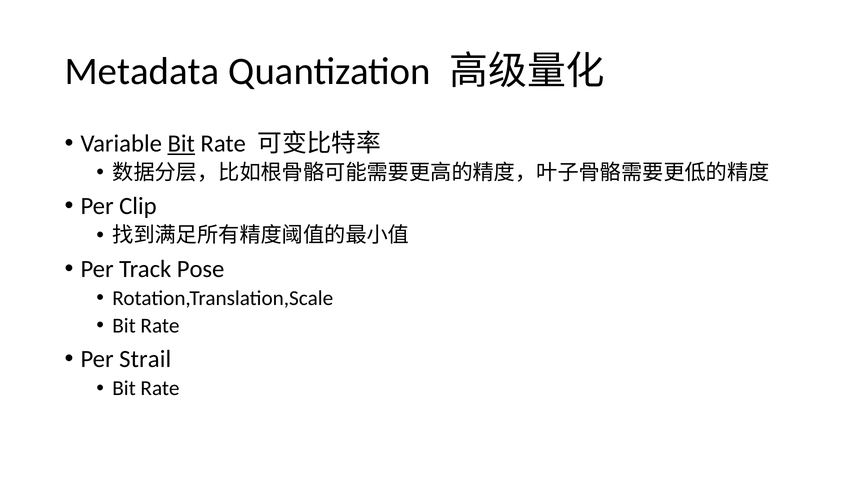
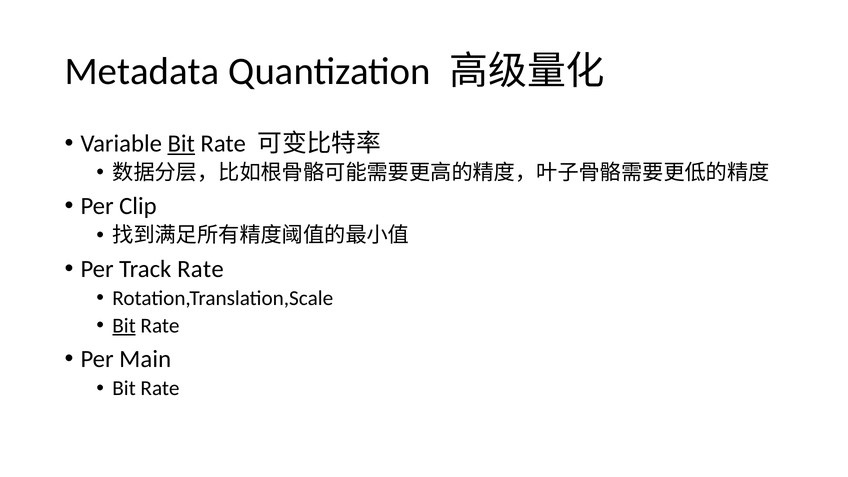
Track Pose: Pose -> Rate (200, 269)
Bit underline: none -> present (124, 326)
Strail: Strail -> Main (145, 359)
